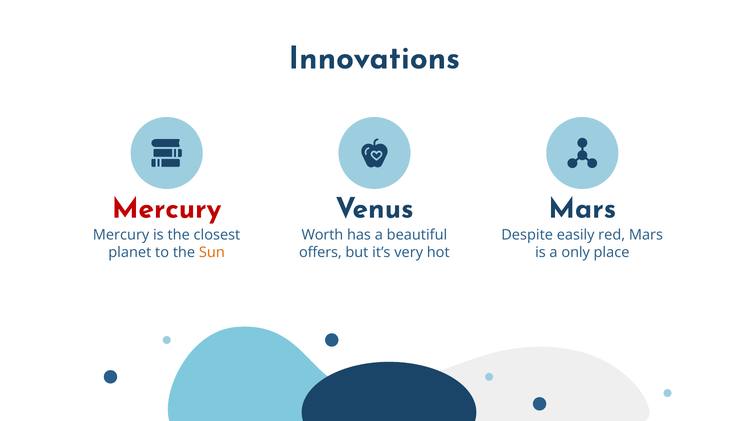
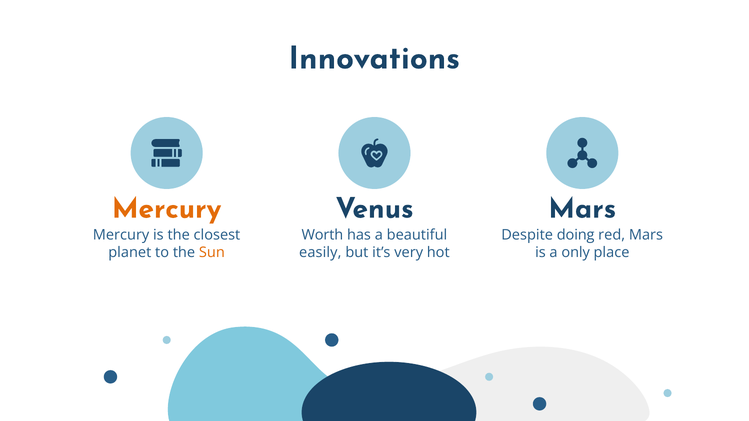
Mercury colour: red -> orange (167, 209)
easily: easily -> doing (576, 235)
offers: offers -> easily (320, 253)
